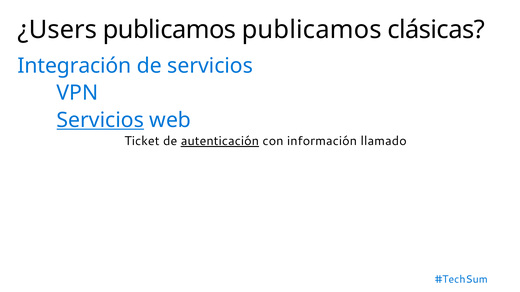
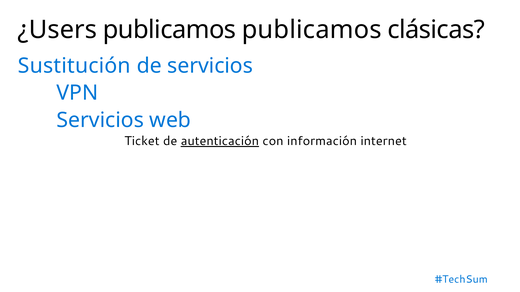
Integración: Integración -> Sustitución (74, 66)
Servicios underline: present -> none (100, 120)
llamado: llamado -> internet (384, 141)
